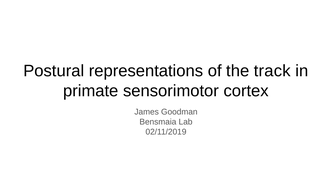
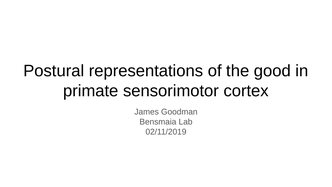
track: track -> good (272, 71)
